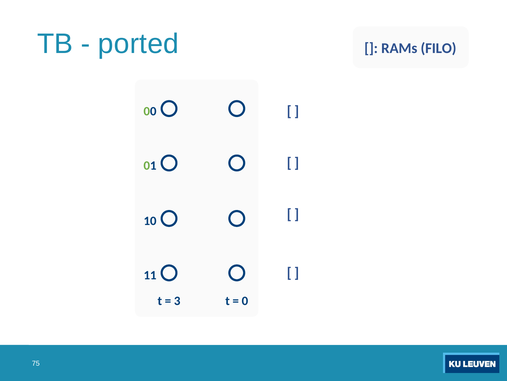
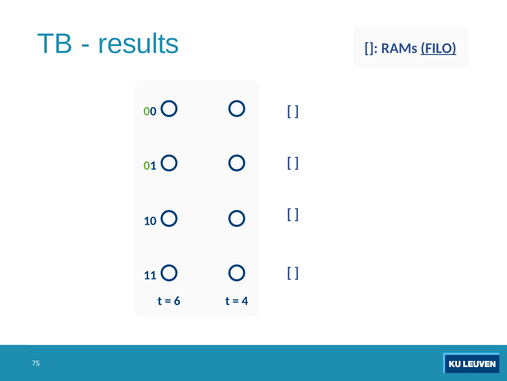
ported: ported -> results (139, 44)
FILO underline: none -> present (439, 48)
3: 3 -> 6 (177, 300)
0: 0 -> 4 (245, 300)
